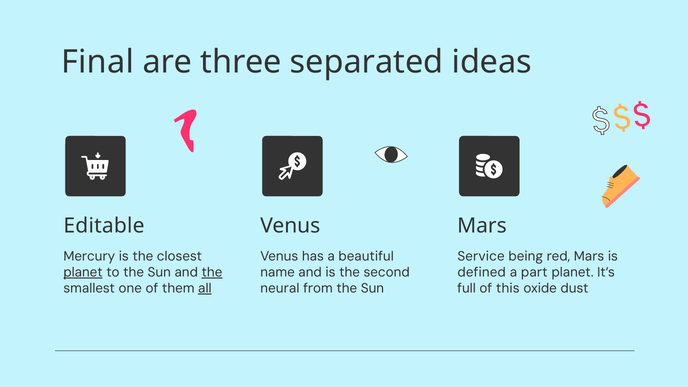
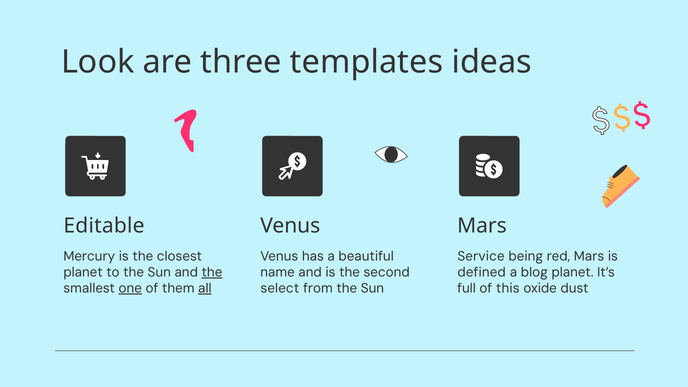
Final: Final -> Look (98, 62)
separated: separated -> templates (367, 62)
planet underline: present -> none (83, 272)
part: part -> blog (534, 272)
one underline: none -> present (130, 288)
neural: neural -> select (280, 288)
